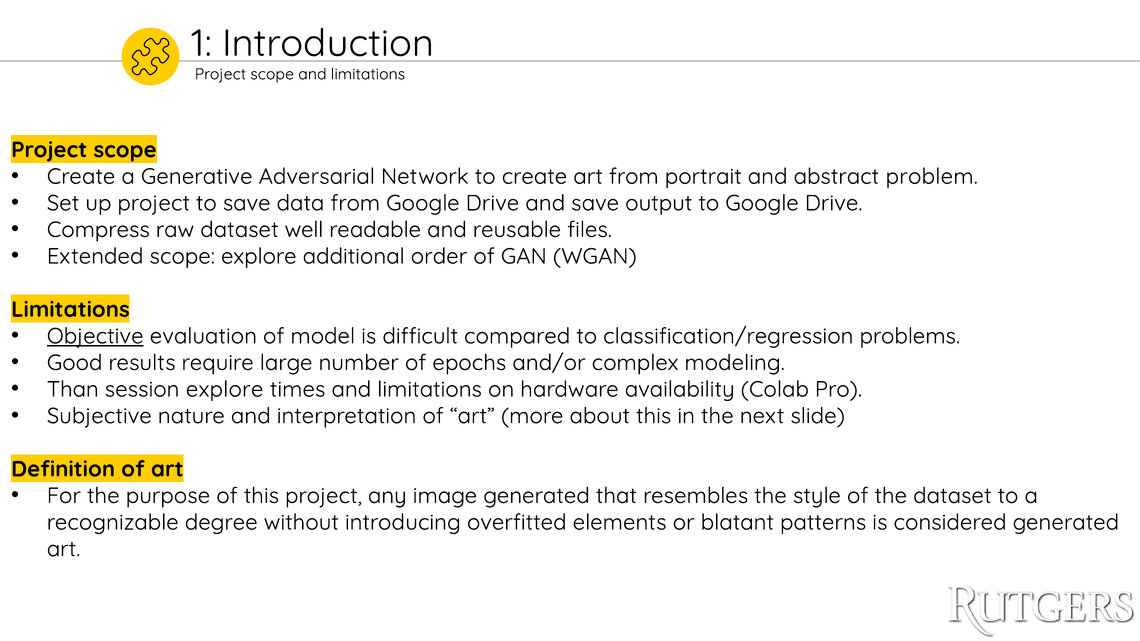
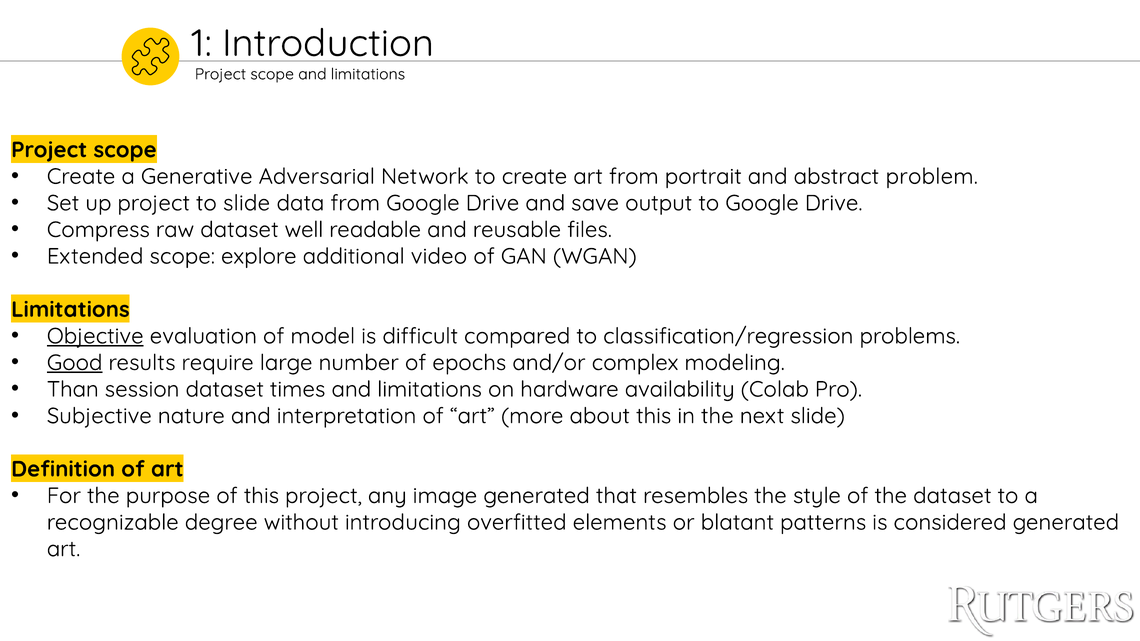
to save: save -> slide (247, 203)
order: order -> video (439, 256)
Good underline: none -> present (75, 363)
session explore: explore -> dataset (225, 389)
